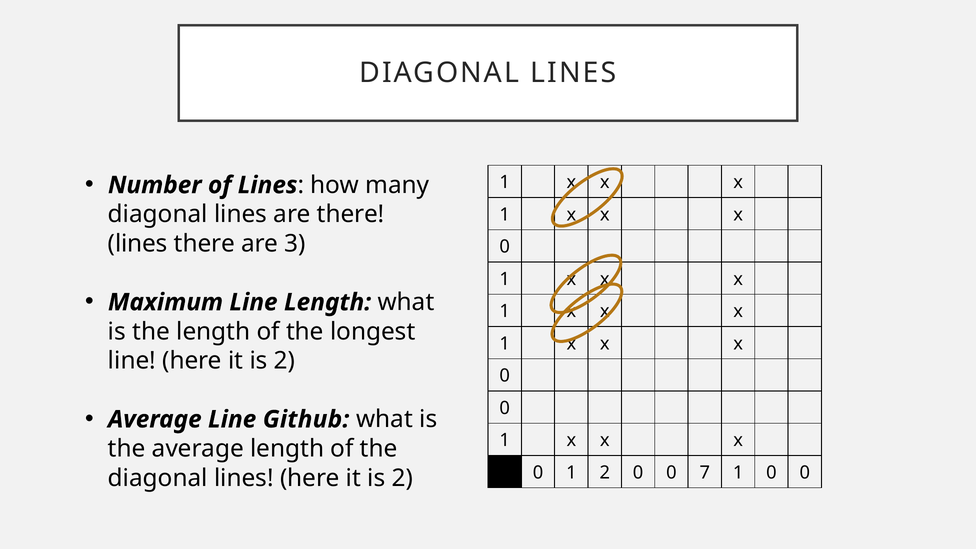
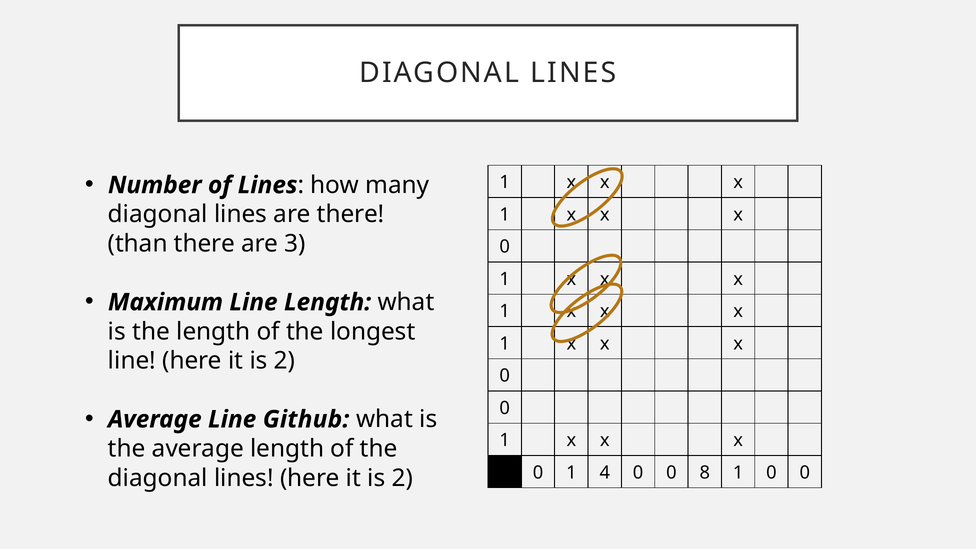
lines: lines -> than (138, 244)
1 2: 2 -> 4 (605, 473)
7: 7 -> 8 (705, 473)
